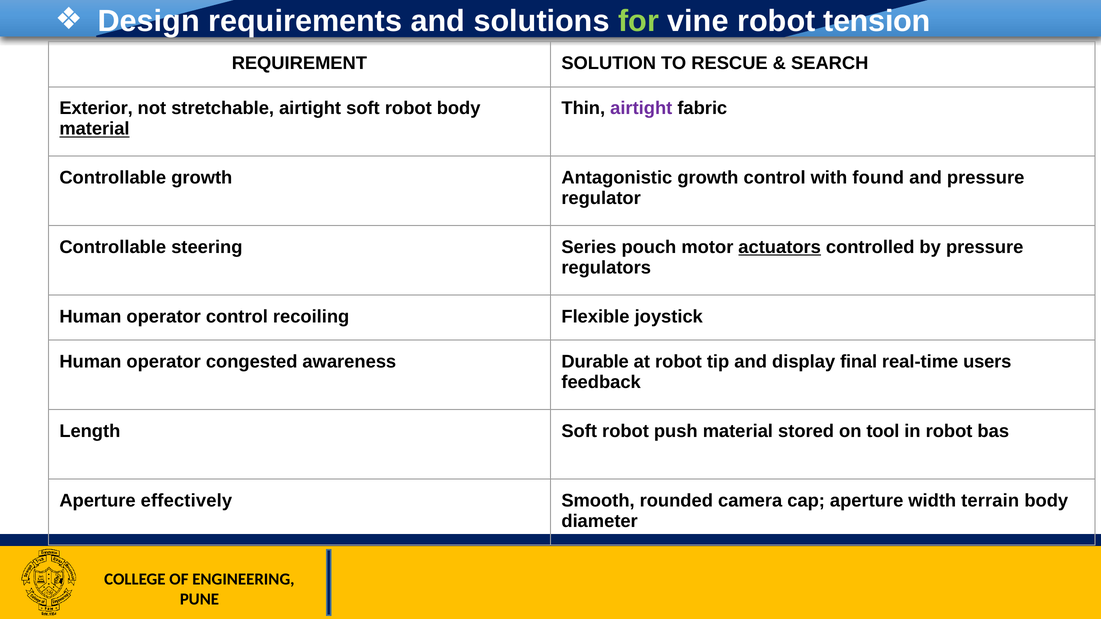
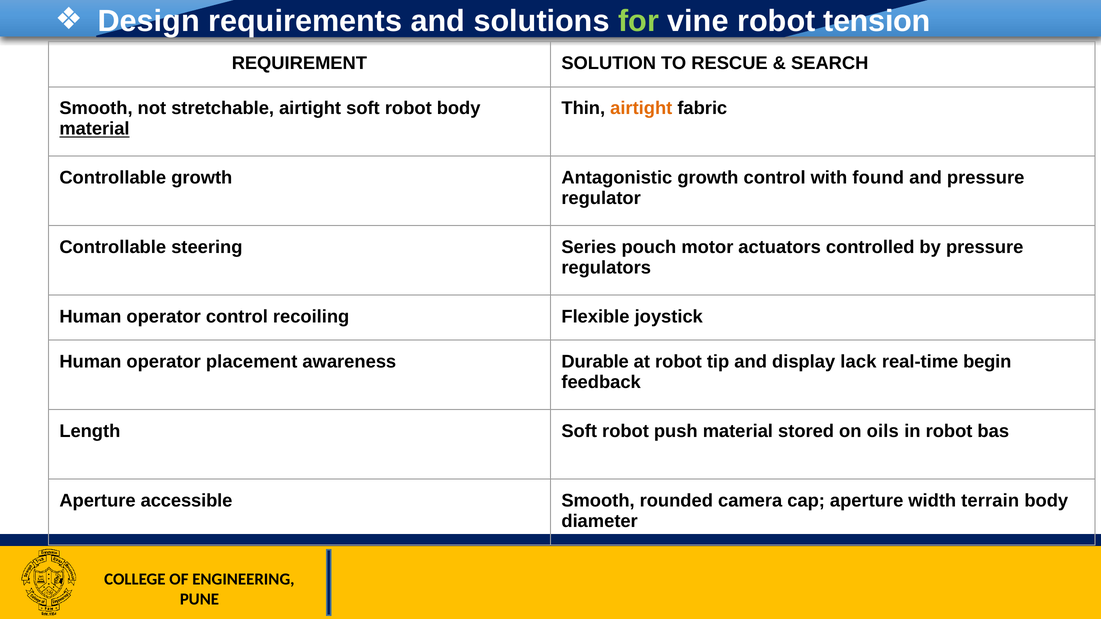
Exterior: Exterior -> Smooth (96, 108)
airtight colour: purple -> orange (641, 108)
actuators underline: present -> none (780, 247)
congested: congested -> placement (252, 362)
final: final -> lack (858, 362)
users: users -> begin (987, 362)
tool: tool -> oils (883, 431)
effectively: effectively -> accessible (187, 501)
